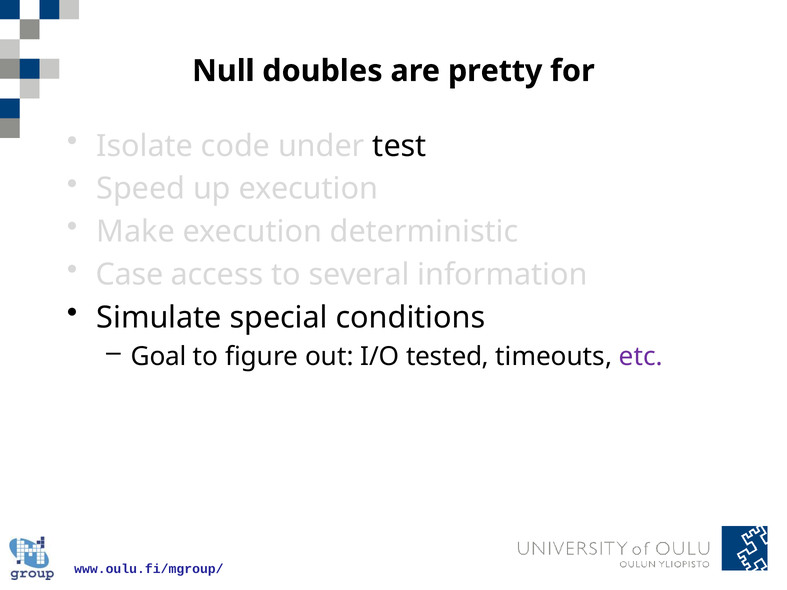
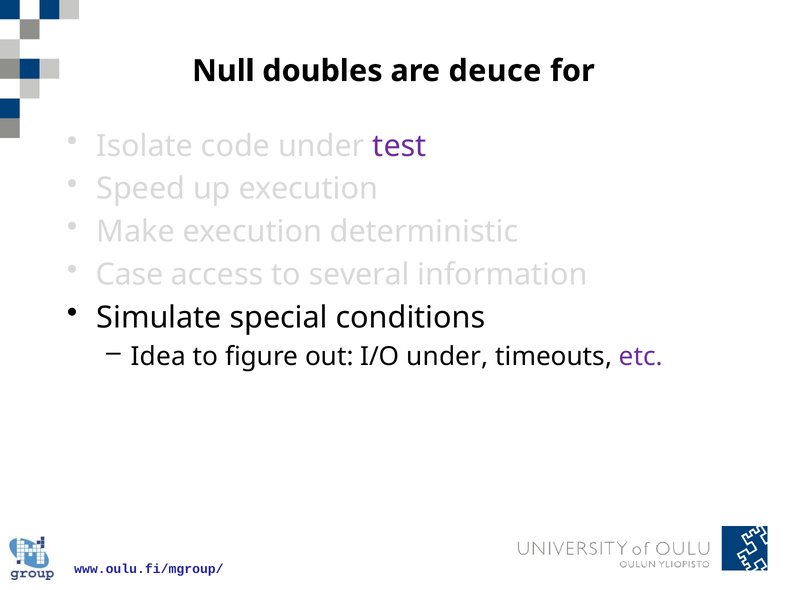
pretty: pretty -> deuce (495, 71)
test colour: black -> purple (399, 146)
Goal: Goal -> Idea (158, 357)
I/O tested: tested -> under (447, 357)
